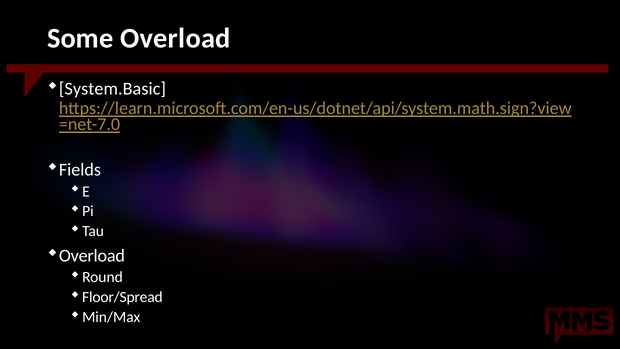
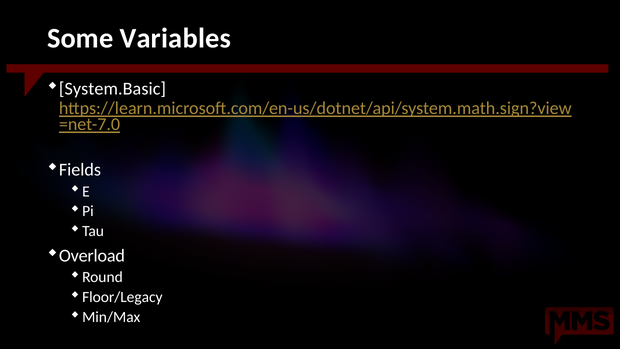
Some Overload: Overload -> Variables (175, 39)
Floor/Spread: Floor/Spread -> Floor/Legacy (122, 297)
